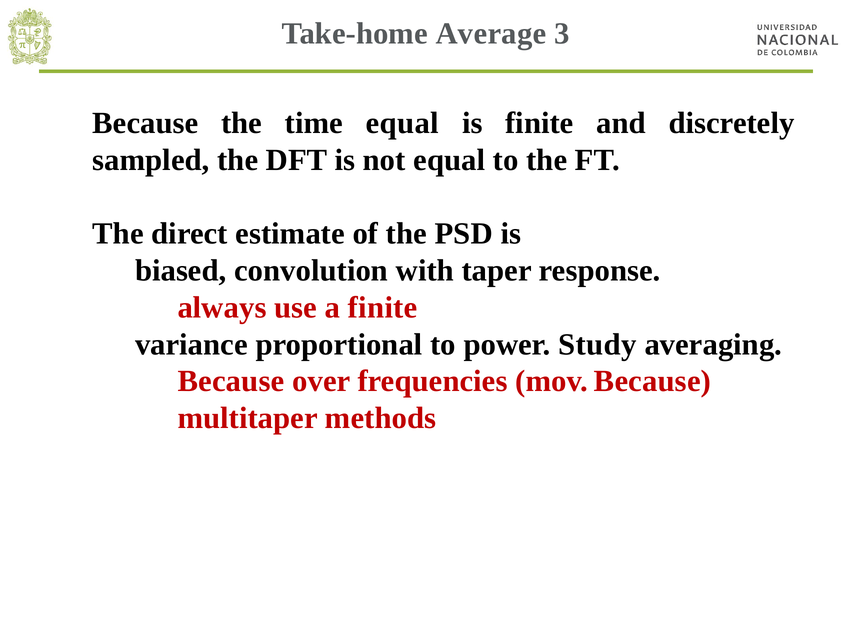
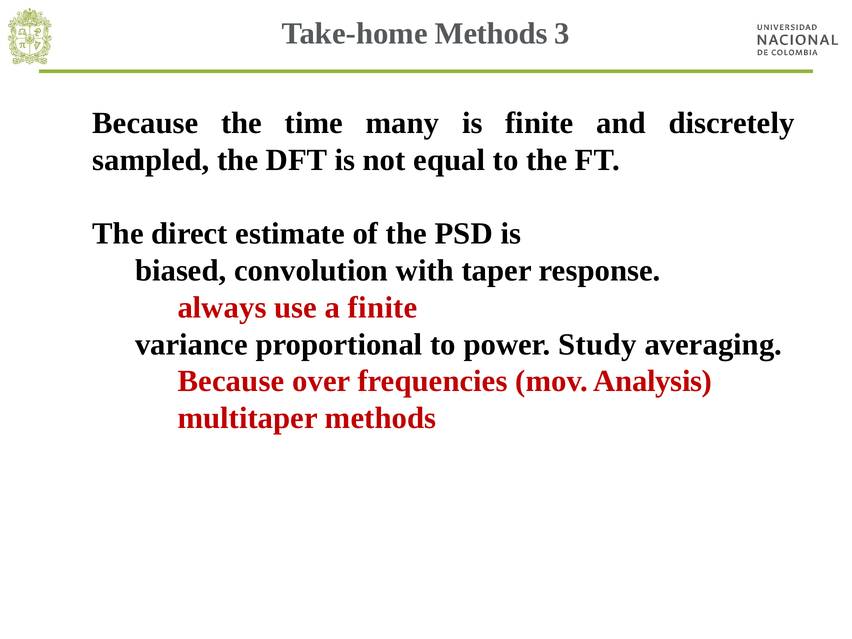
Take-home Average: Average -> Methods (491, 34)
time equal: equal -> many (402, 123)
mov Because: Because -> Analysis (653, 381)
